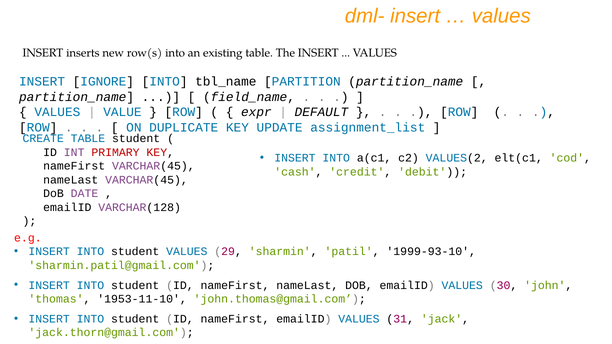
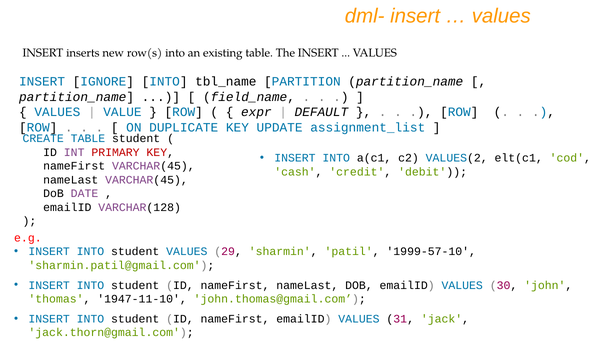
1999-93-10: 1999-93-10 -> 1999-57-10 (431, 252)
1953-11-10: 1953-11-10 -> 1947-11-10 (142, 299)
